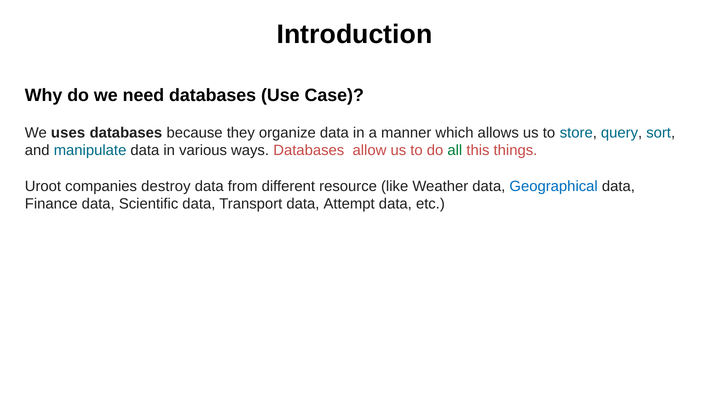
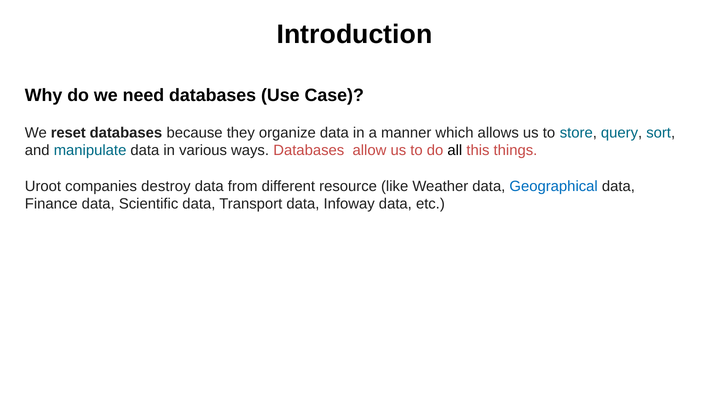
uses: uses -> reset (68, 132)
all colour: green -> black (455, 150)
Attempt: Attempt -> Infoway (349, 204)
